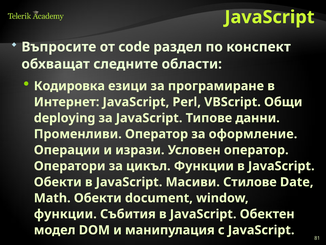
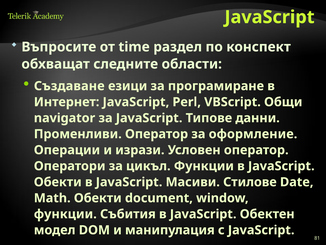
code: code -> time (134, 47)
Кодировка: Кодировка -> Създаване (69, 86)
deploying: deploying -> navigator (65, 118)
